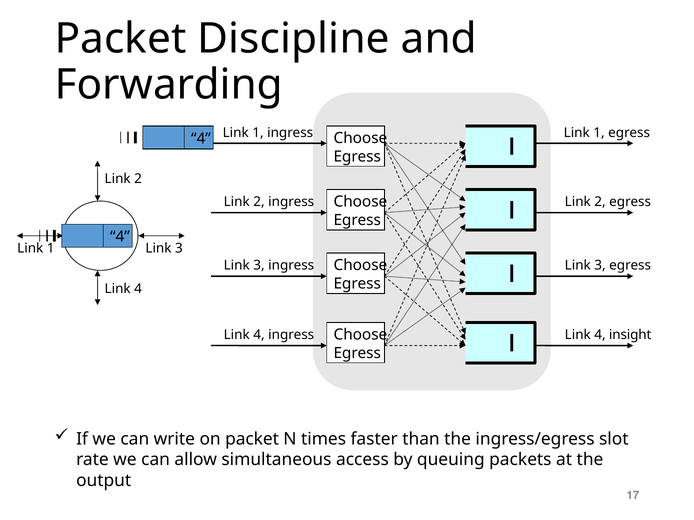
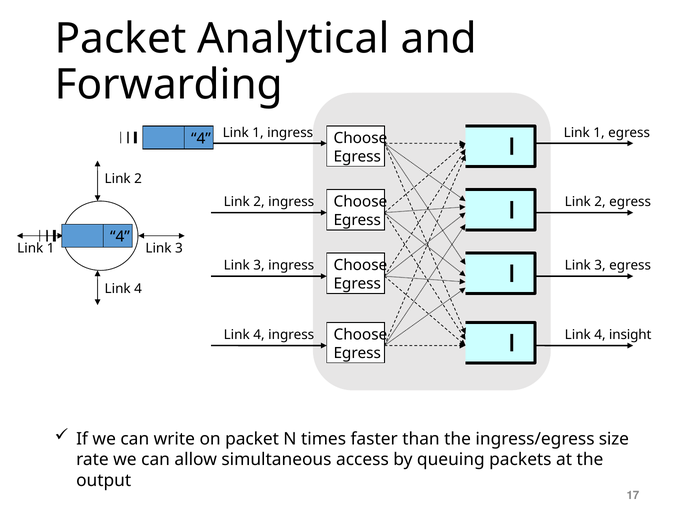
Discipline: Discipline -> Analytical (293, 39)
slot: slot -> size (614, 439)
